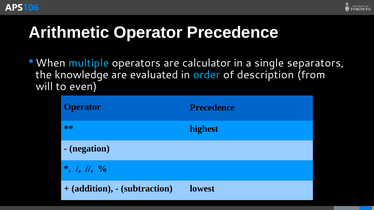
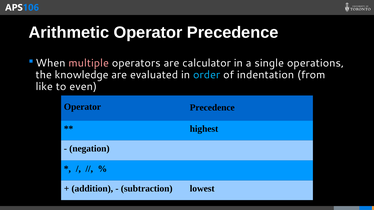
multiple colour: light blue -> pink (89, 63)
separators: separators -> operations (315, 63)
description: description -> indentation (266, 75)
will: will -> like (44, 87)
